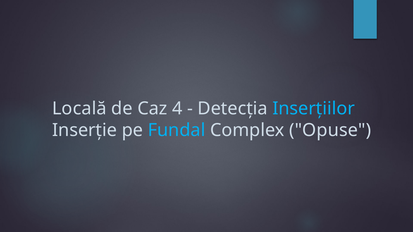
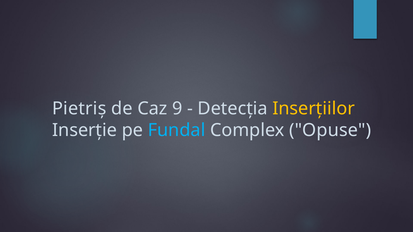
Locală: Locală -> Pietriș (79, 109)
4: 4 -> 9 (177, 109)
Inserțiilor colour: light blue -> yellow (314, 109)
